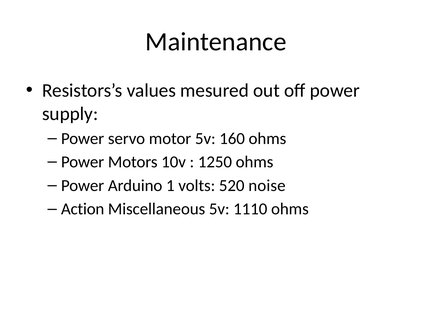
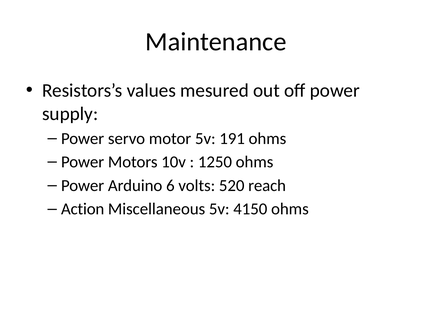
160: 160 -> 191 (232, 138)
1: 1 -> 6 (170, 186)
noise: noise -> reach (267, 186)
1110: 1110 -> 4150 (250, 209)
